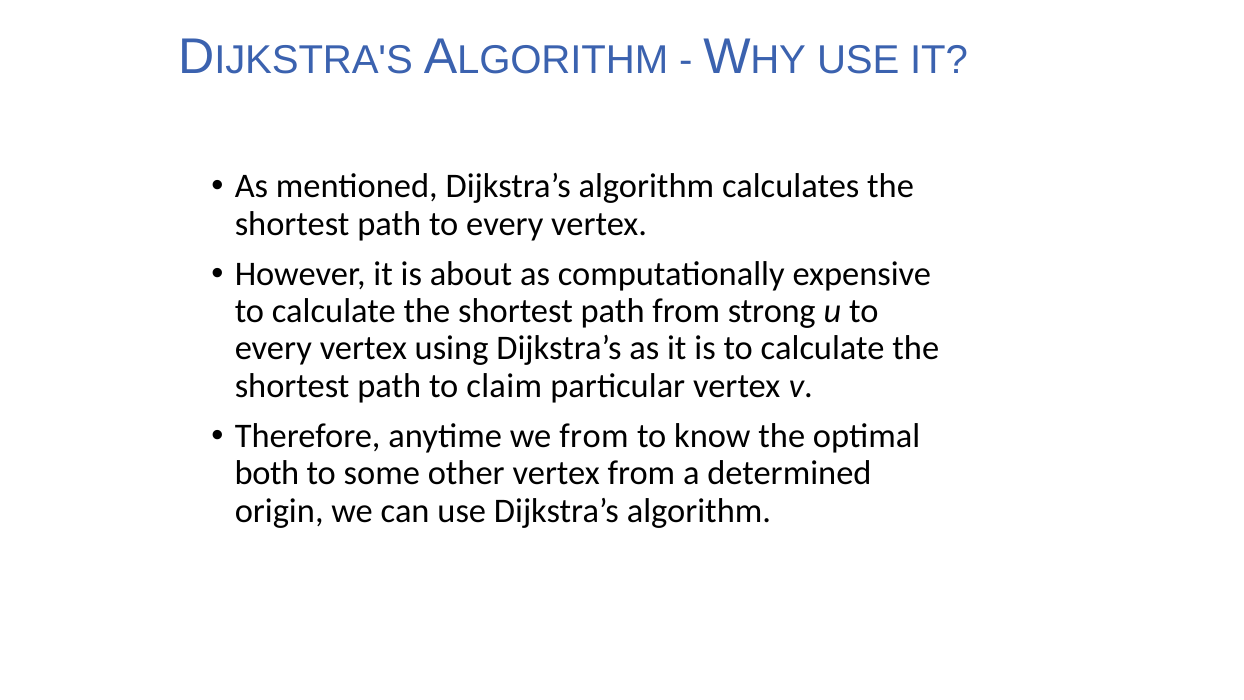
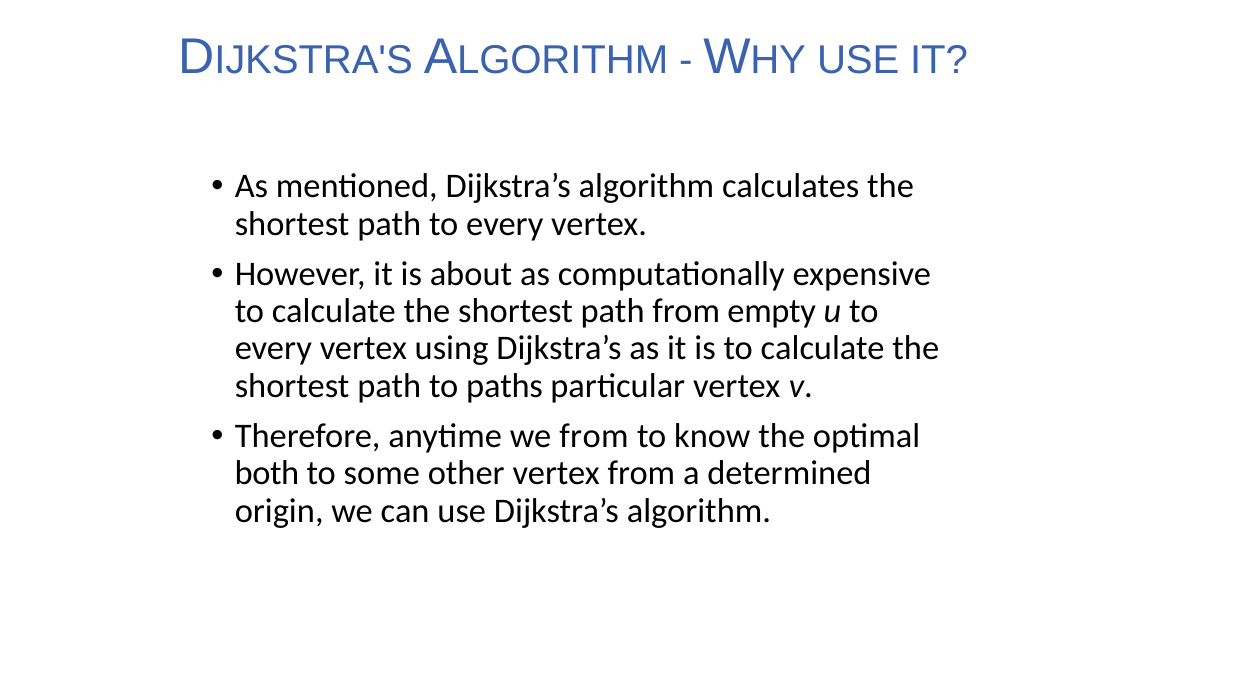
strong: strong -> empty (772, 311)
claim: claim -> paths (505, 386)
